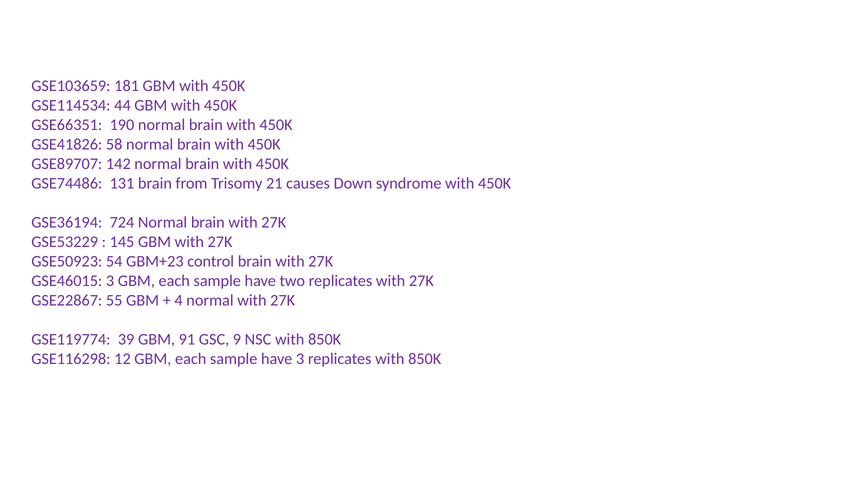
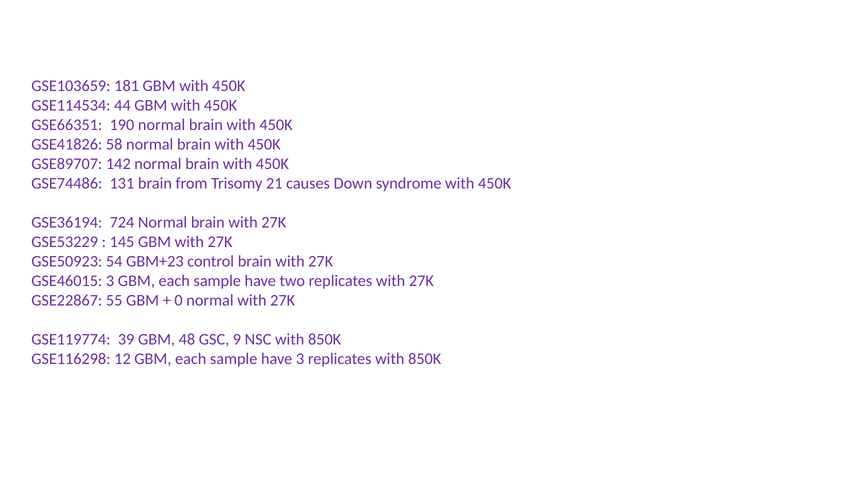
4: 4 -> 0 (179, 301)
91: 91 -> 48 (187, 340)
